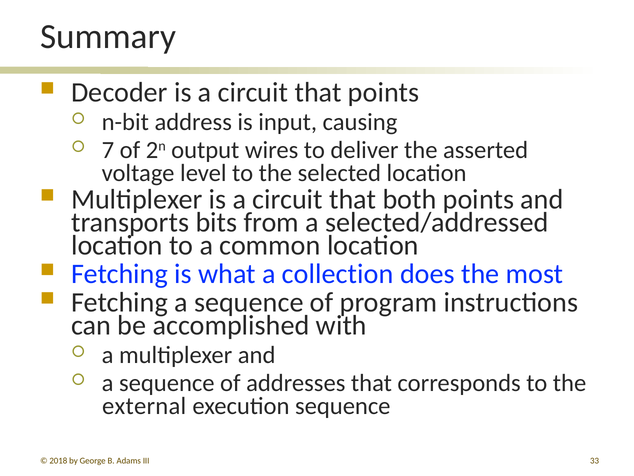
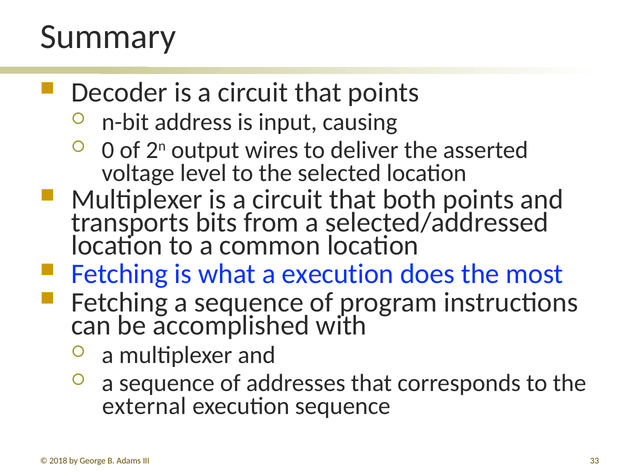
7: 7 -> 0 (108, 150)
a collection: collection -> execution (338, 274)
